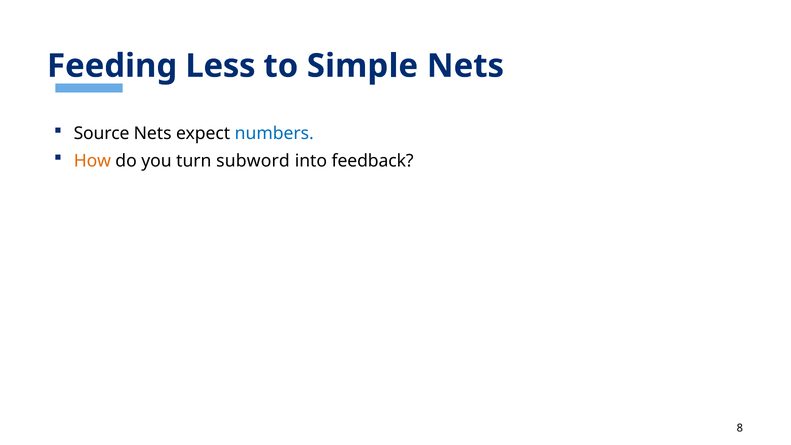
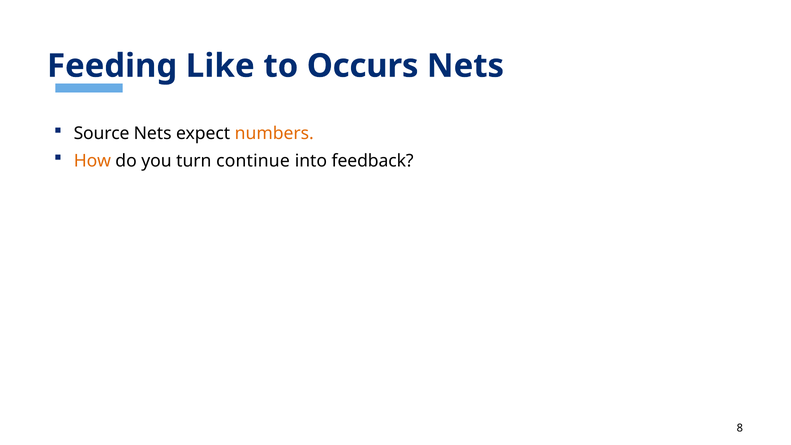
Less: Less -> Like (220, 66)
Simple: Simple -> Occurs (363, 66)
numbers colour: blue -> orange (274, 134)
subword: subword -> continue (253, 161)
